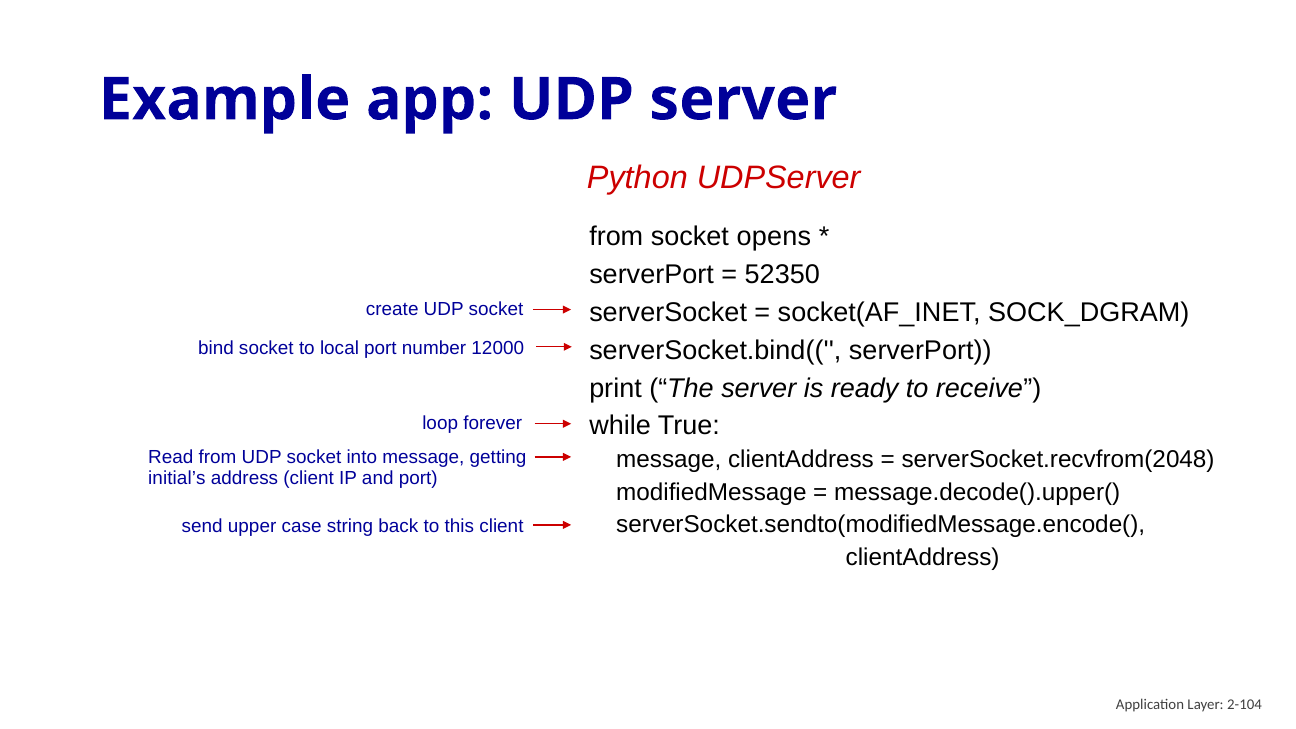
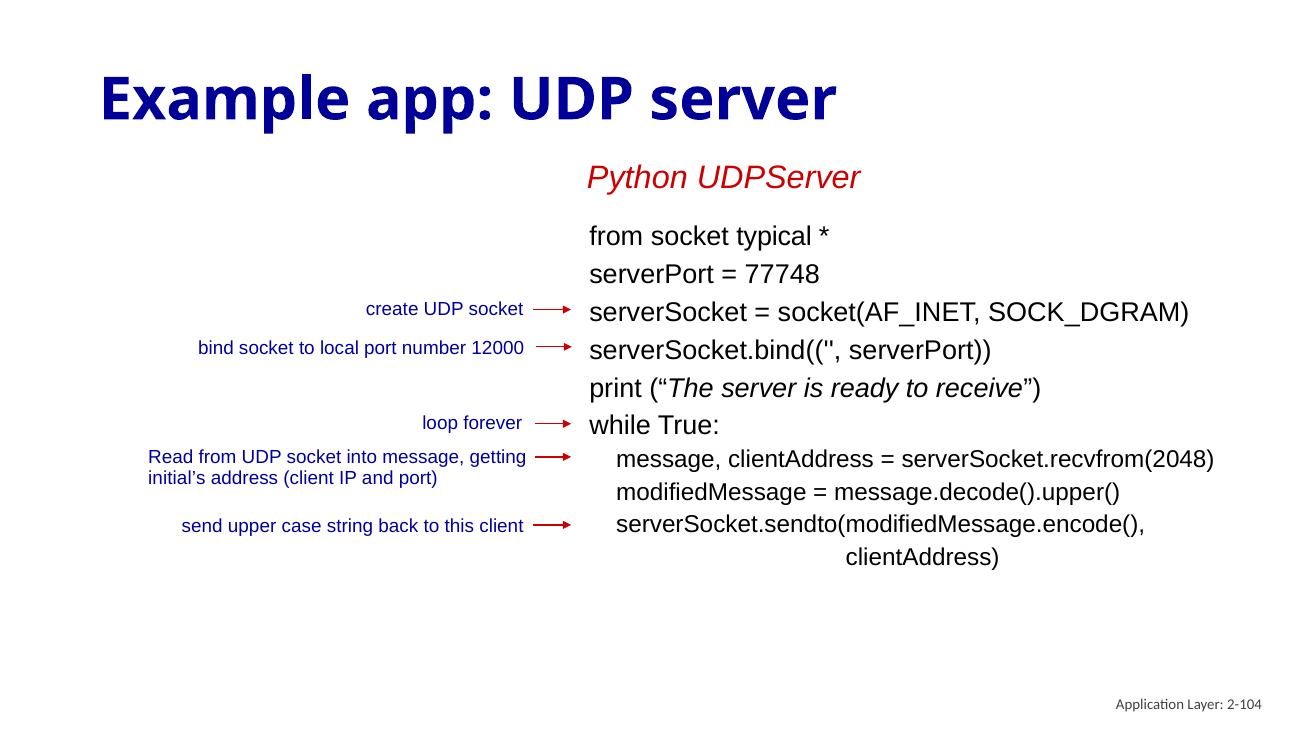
opens: opens -> typical (774, 237)
52350: 52350 -> 77748 (782, 275)
